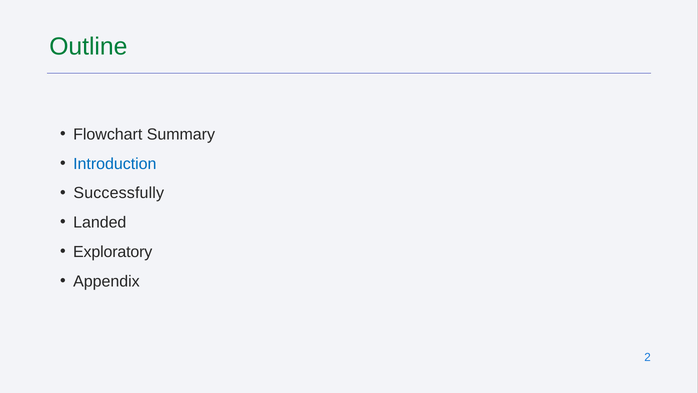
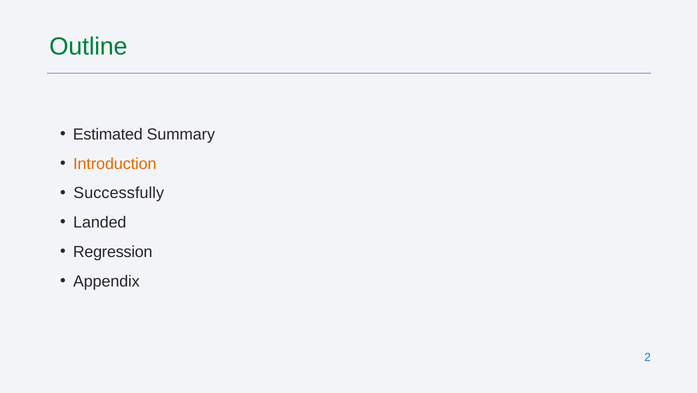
Flowchart: Flowchart -> Estimated (108, 134)
Introduction colour: blue -> orange (115, 164)
Exploratory: Exploratory -> Regression (113, 252)
